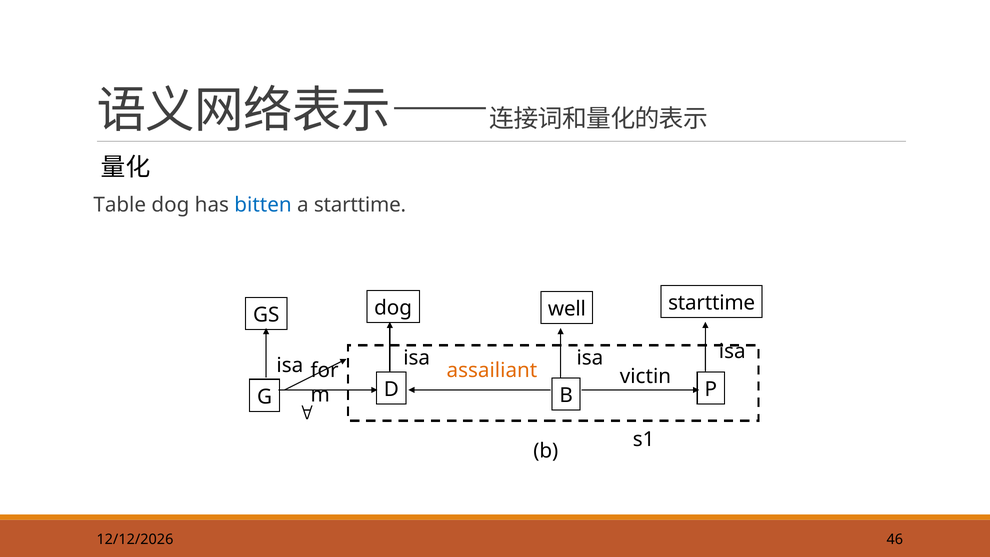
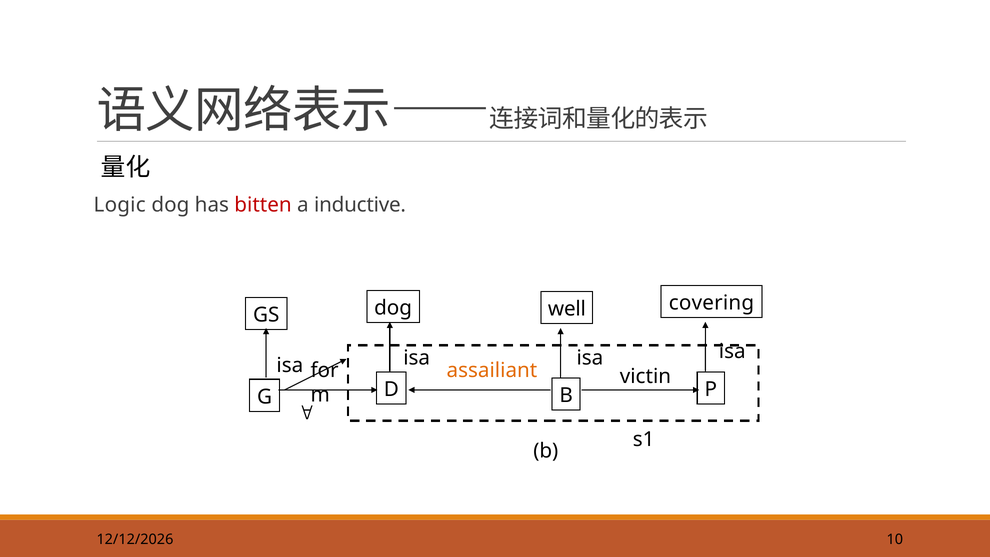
Table: Table -> Logic (120, 205)
bitten colour: blue -> red (263, 205)
a starttime: starttime -> inductive (360, 205)
dog starttime: starttime -> covering (711, 303)
46: 46 -> 10 (895, 539)
